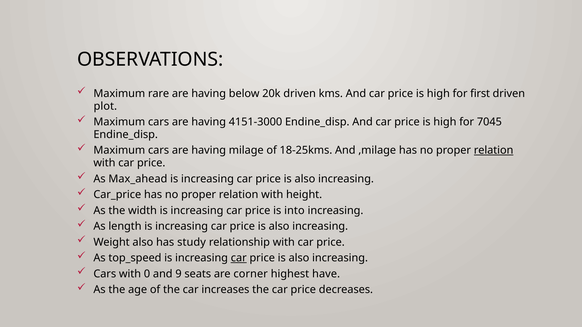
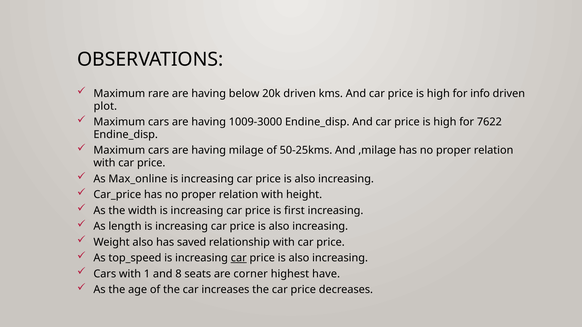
first: first -> info (480, 94)
4151-3000: 4151-3000 -> 1009-3000 (255, 122)
7045: 7045 -> 7622 (489, 122)
18-25kms: 18-25kms -> 50-25kms (306, 151)
relation underline: present -> none (494, 151)
Max_ahead: Max_ahead -> Max_online (138, 179)
into: into -> first (294, 211)
study: study -> saved (192, 242)
0: 0 -> 1 (147, 274)
9: 9 -> 8 (179, 274)
